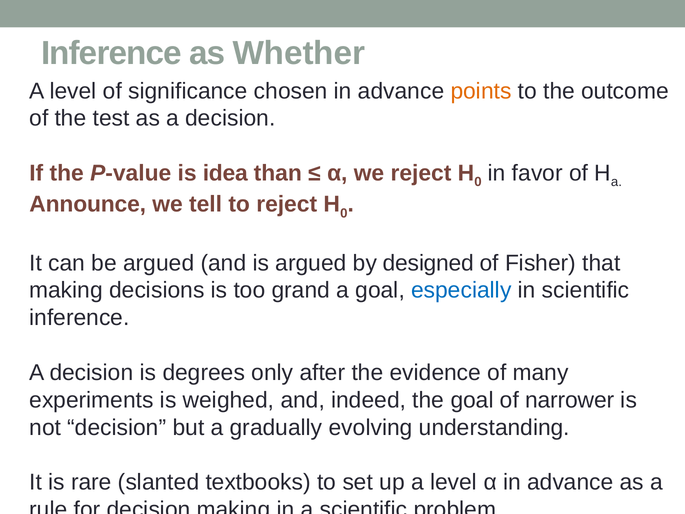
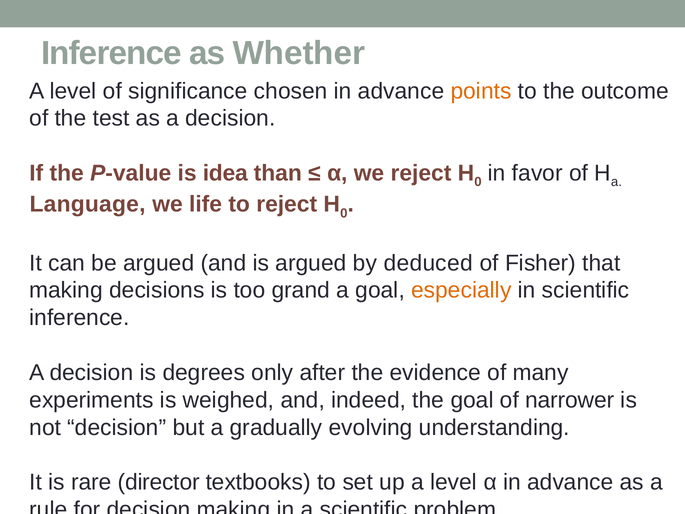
Announce: Announce -> Language (88, 204)
tell: tell -> life (206, 204)
designed: designed -> deduced (428, 263)
especially colour: blue -> orange (461, 290)
slanted: slanted -> director (159, 482)
